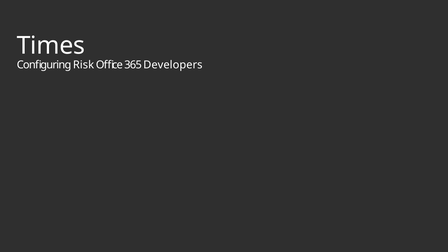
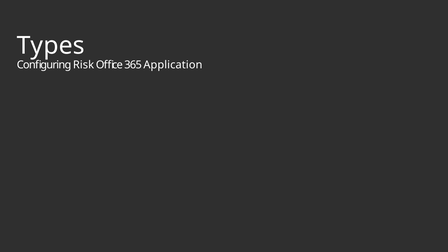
Times: Times -> Types (51, 46)
Developers: Developers -> Application (173, 65)
